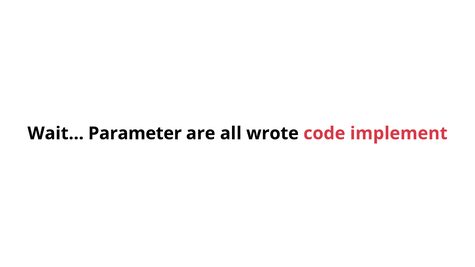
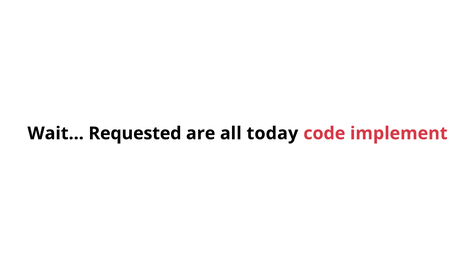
Parameter: Parameter -> Requested (135, 133)
wrote: wrote -> today (272, 133)
